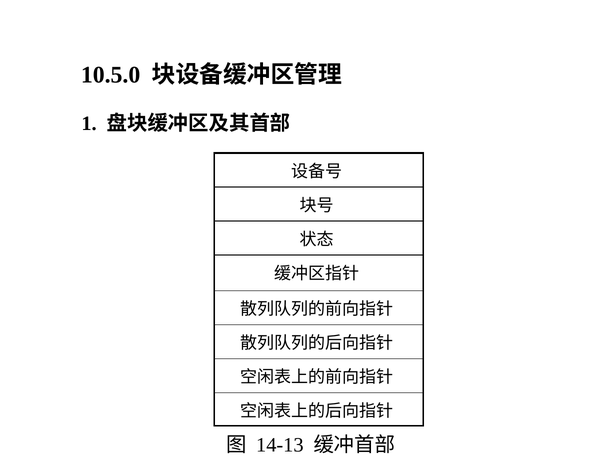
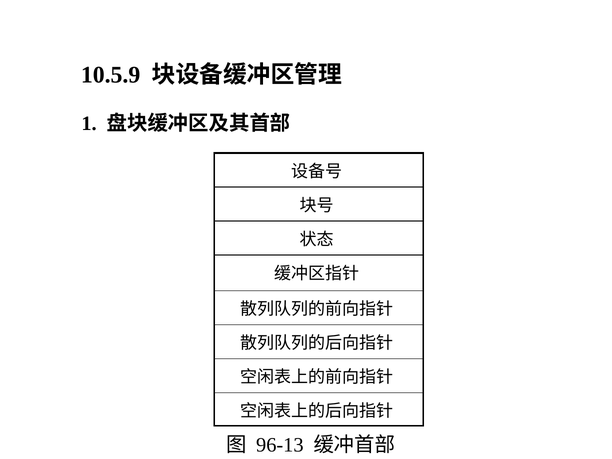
10.5.0: 10.5.0 -> 10.5.9 (111, 75)
14-13: 14-13 -> 96-13 (280, 445)
